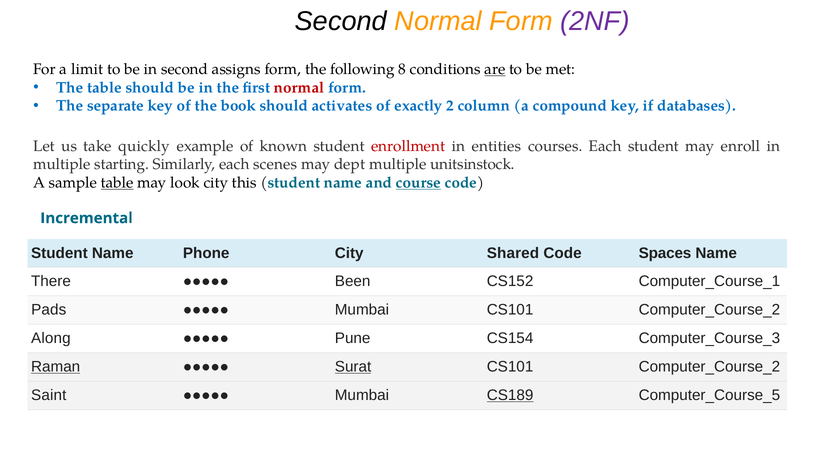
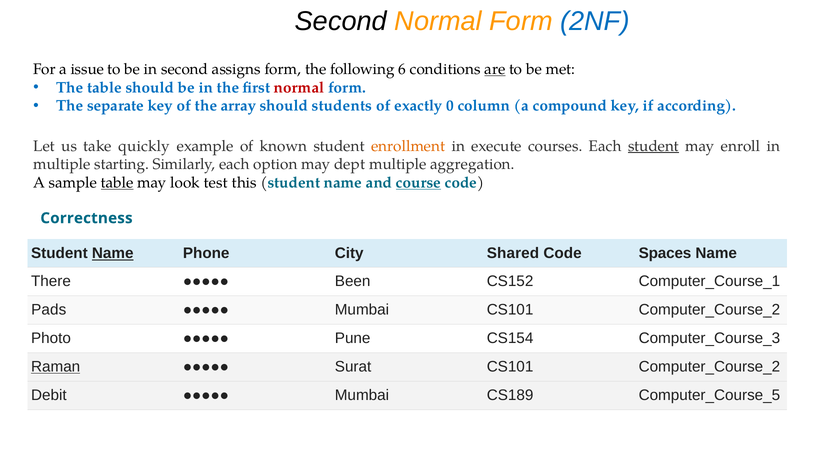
2NF colour: purple -> blue (595, 21)
limit: limit -> issue (87, 69)
8: 8 -> 6 (402, 69)
book: book -> array (238, 106)
activates: activates -> students (342, 106)
2: 2 -> 0 (450, 106)
databases: databases -> according (697, 106)
enrollment colour: red -> orange (408, 146)
entities: entities -> execute (497, 146)
student underline: none -> present (653, 146)
scenes: scenes -> option (275, 164)
unitsinstock: unitsinstock -> aggregation (472, 164)
look city: city -> test (216, 183)
Incremental: Incremental -> Correctness (86, 218)
Name underline: none -> present (113, 253)
Along: Along -> Photo (51, 338)
Surat underline: present -> none (353, 367)
Saint: Saint -> Debit (49, 395)
CS189 underline: present -> none (510, 395)
